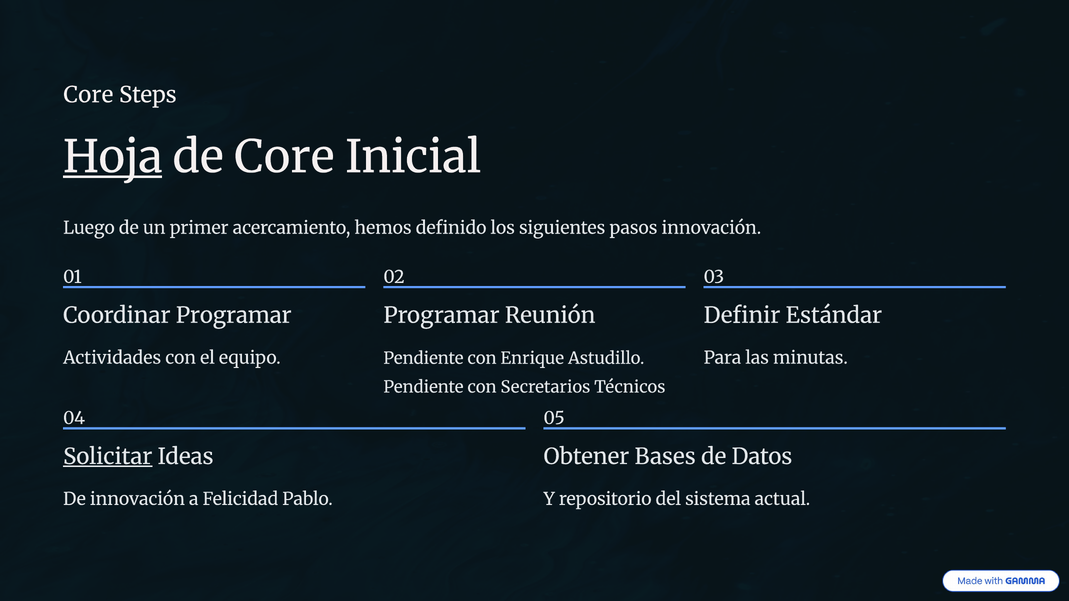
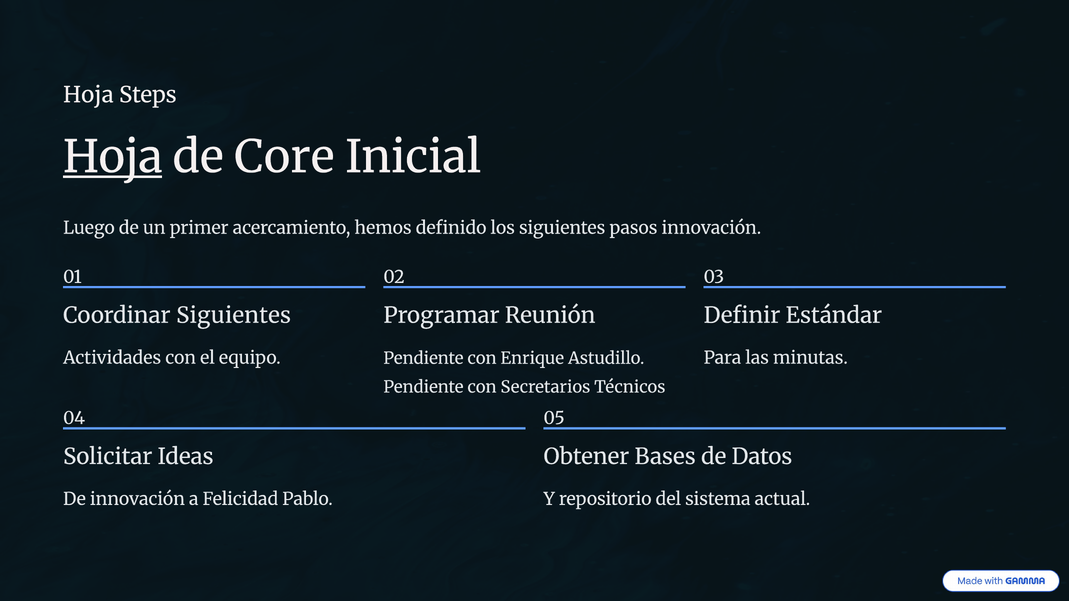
Core: Core -> Hoja (88, 95)
Coordinar Programar: Programar -> Siguientes (234, 316)
Solicitar underline: present -> none (108, 457)
